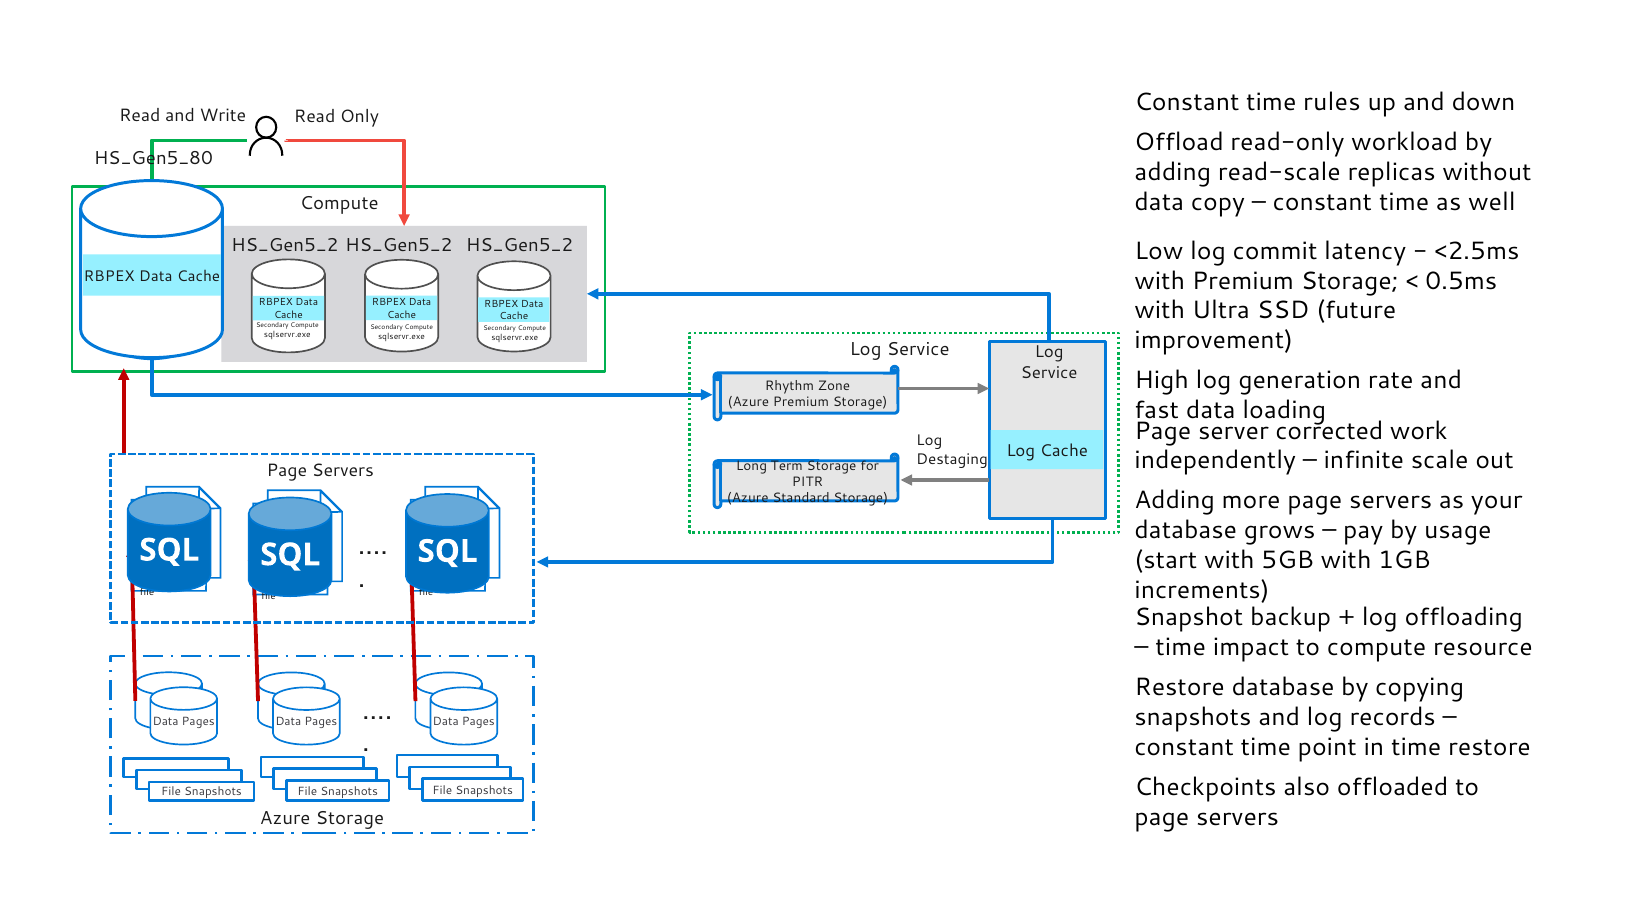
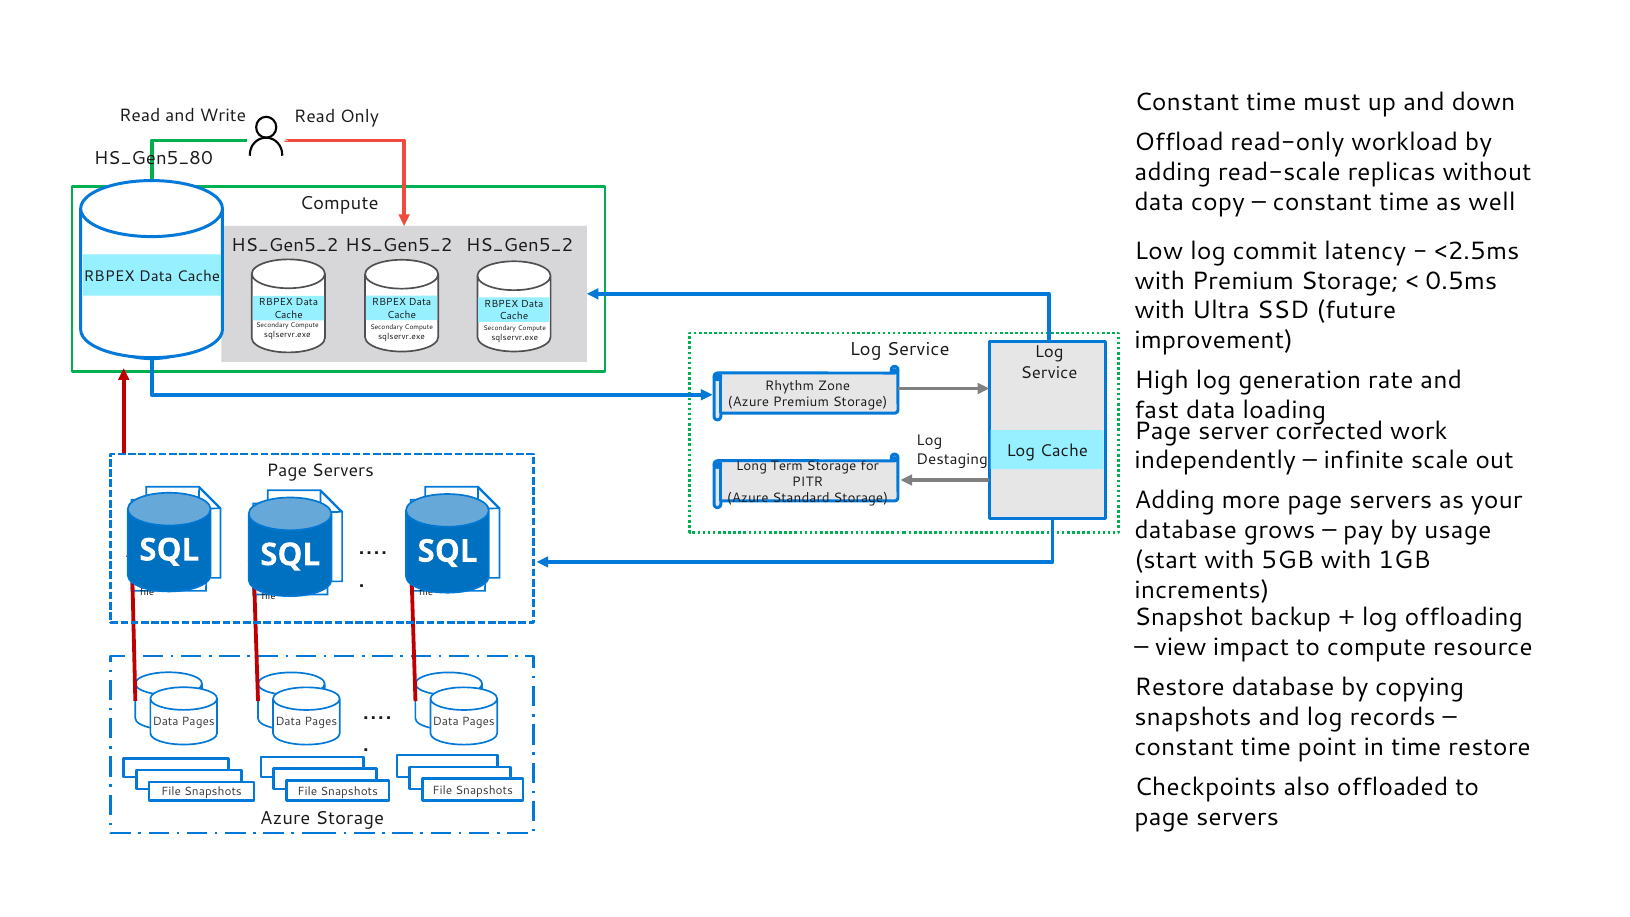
rules: rules -> must (1332, 103)
time: time -> view (1181, 647)
